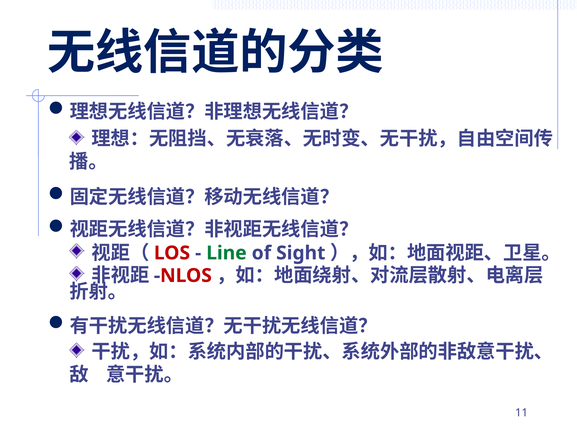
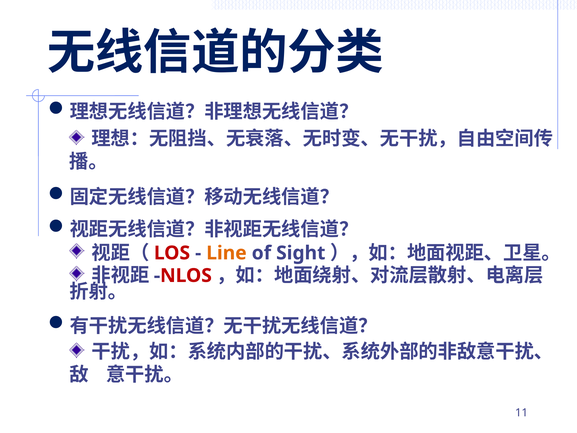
Line colour: green -> orange (226, 253)
